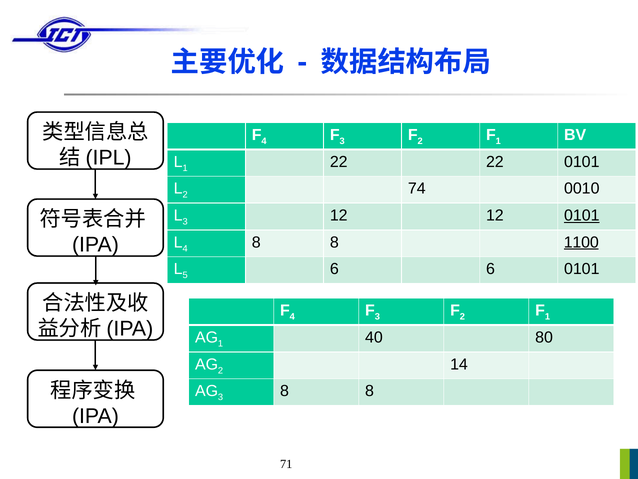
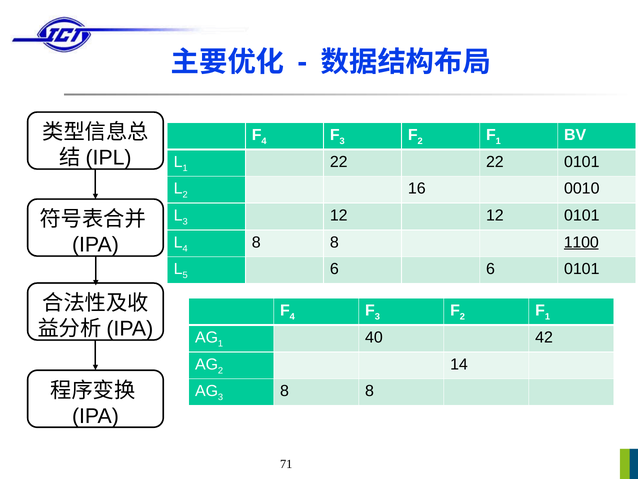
74: 74 -> 16 (417, 188)
0101 underline: present -> none (582, 215)
80: 80 -> 42 (544, 337)
